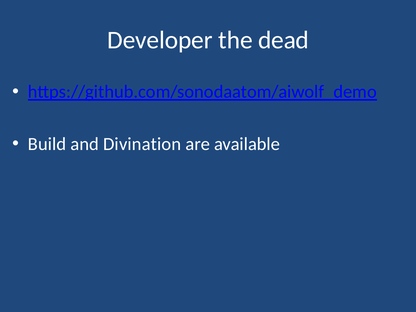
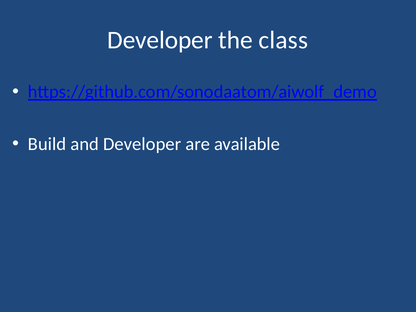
dead: dead -> class (283, 40)
and Divination: Divination -> Developer (142, 144)
